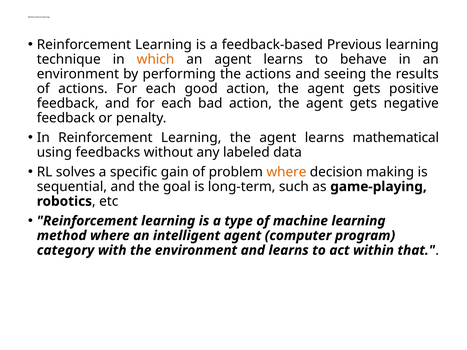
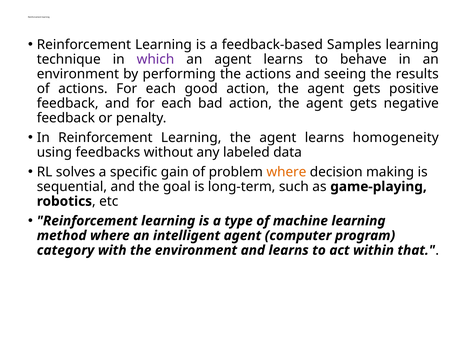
Previous: Previous -> Samples (354, 45)
which colour: orange -> purple (156, 59)
mathematical: mathematical -> homogeneity (396, 138)
